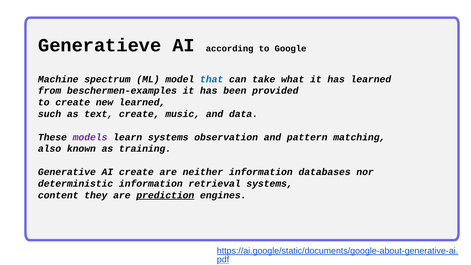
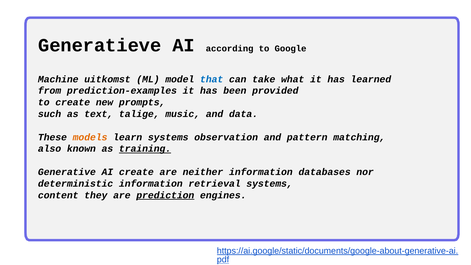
spectrum: spectrum -> uitkomst (107, 79)
beschermen-examples: beschermen-examples -> prediction-examples (122, 91)
new learned: learned -> prompts (142, 102)
text create: create -> talige (139, 114)
models colour: purple -> orange (90, 137)
training underline: none -> present (145, 149)
